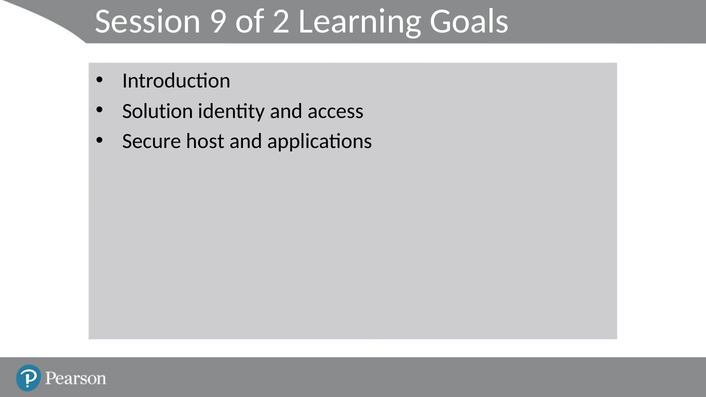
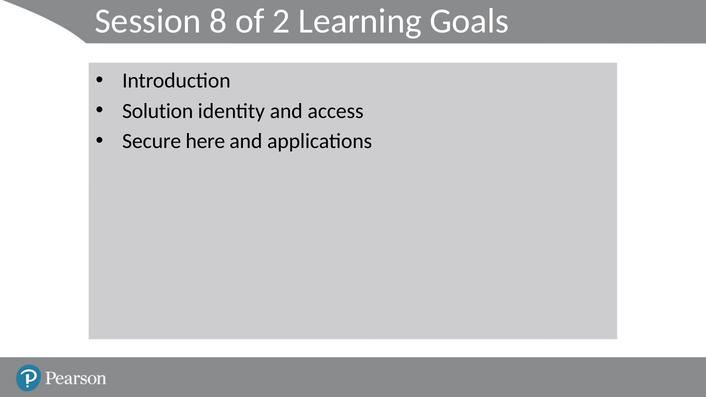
9: 9 -> 8 (218, 21)
host: host -> here (205, 141)
